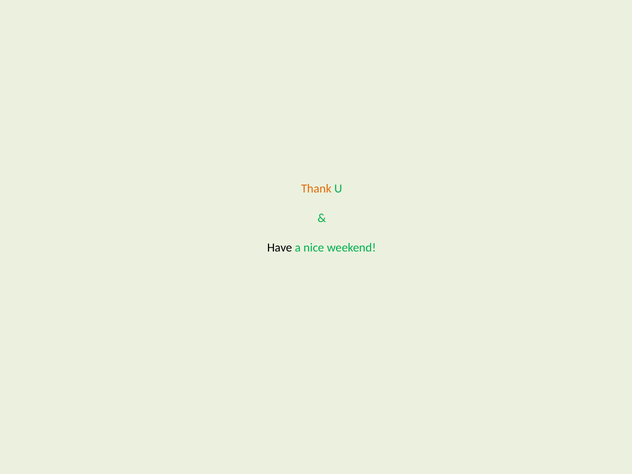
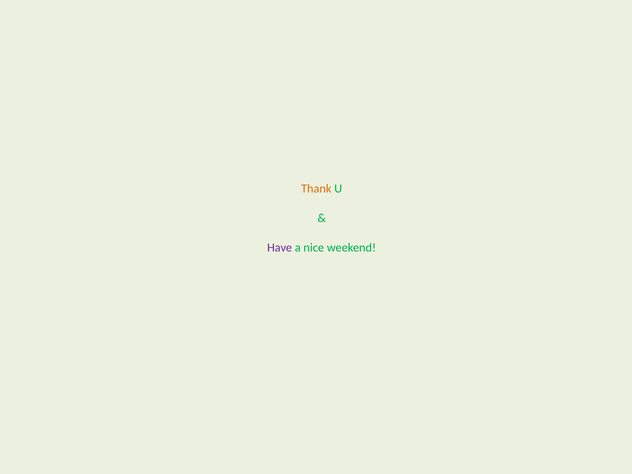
Have colour: black -> purple (280, 248)
